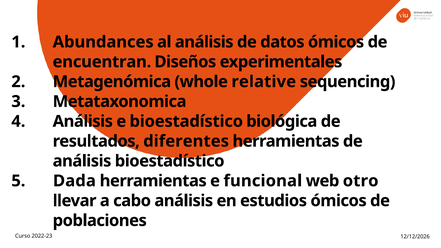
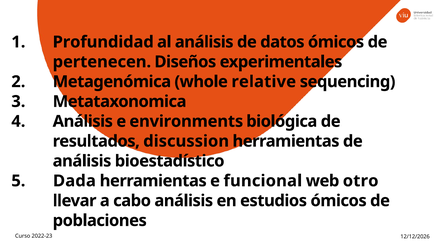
Abundances: Abundances -> Profundidad (103, 42)
encuentran: encuentran -> pertenecen (102, 62)
e bioestadístico: bioestadístico -> environments (186, 121)
diferentes: diferentes -> discussion (186, 141)
